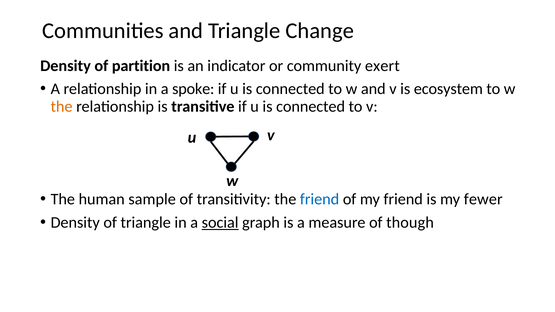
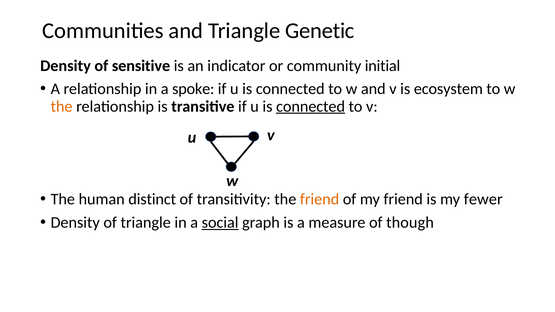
Change: Change -> Genetic (320, 31)
partition: partition -> sensitive (141, 66)
exert: exert -> initial (383, 66)
connected underline: none -> present (311, 106)
sample: sample -> distinct (152, 199)
friend colour: blue -> orange (320, 199)
